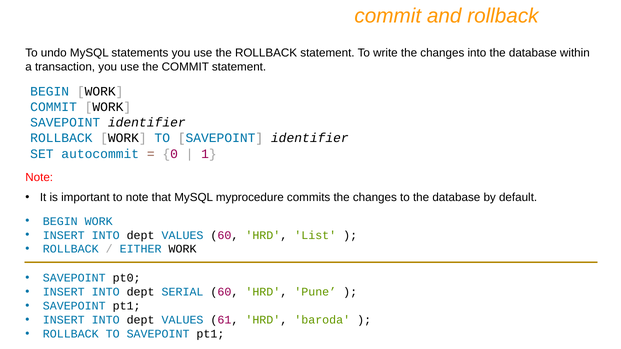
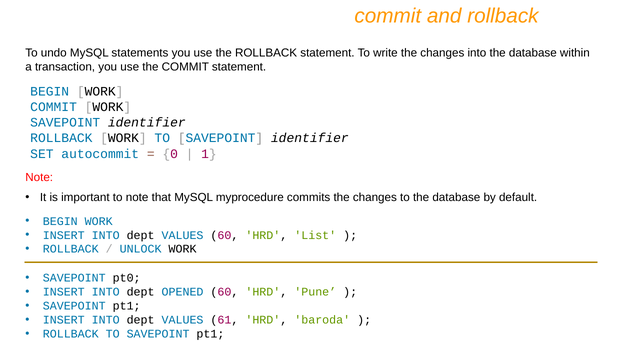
EITHER: EITHER -> UNLOCK (141, 249)
SERIAL: SERIAL -> OPENED (183, 292)
